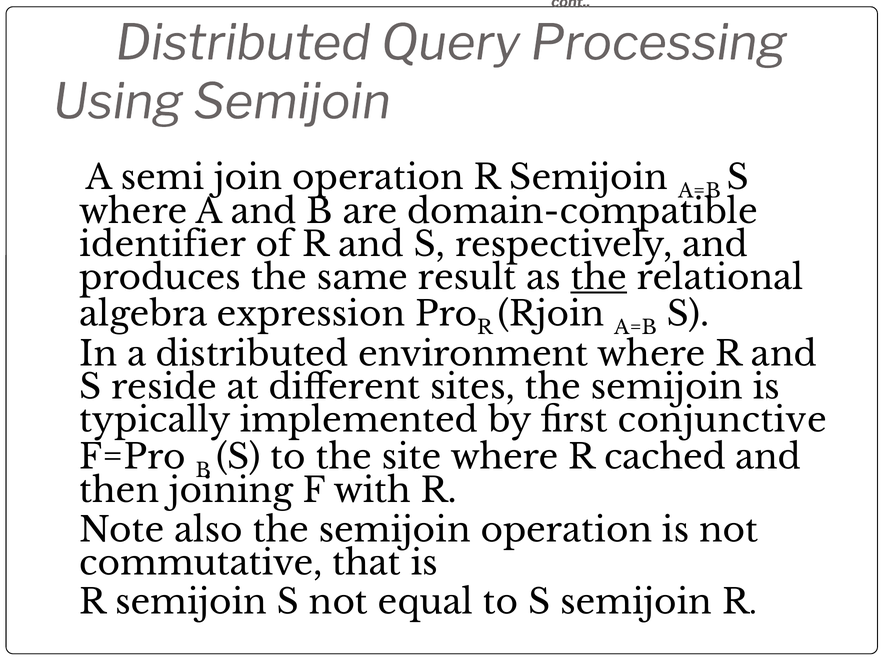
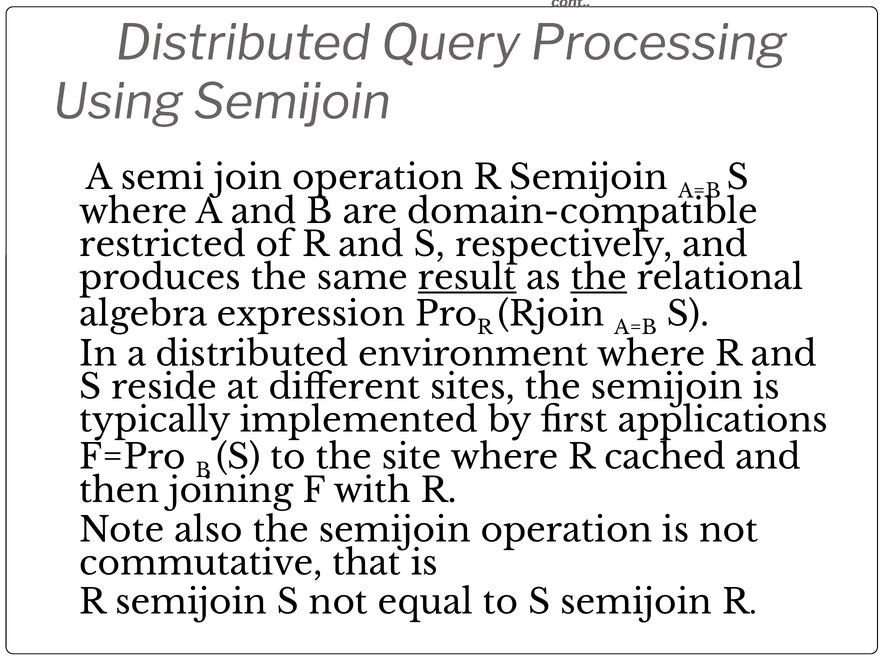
identifier: identifier -> restricted (163, 245)
result underline: none -> present (467, 278)
conjunctive: conjunctive -> applications (723, 421)
